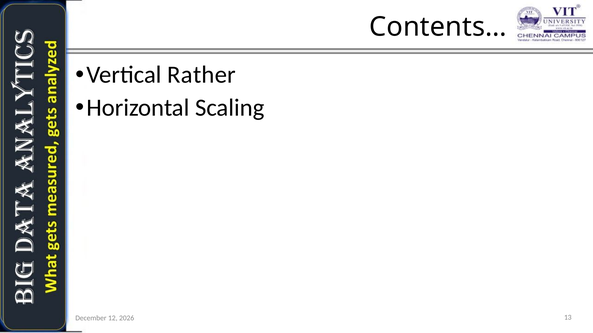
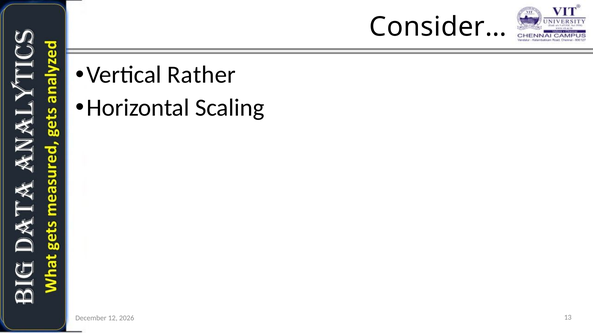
Contents…: Contents… -> Consider… (438, 27)
